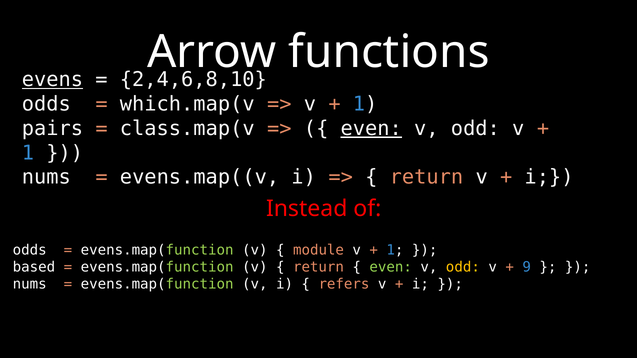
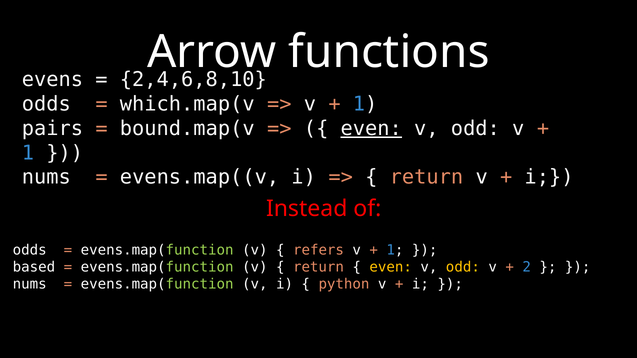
evens underline: present -> none (52, 80)
class.map(v: class.map(v -> bound.map(v (187, 129)
module: module -> refers (319, 250)
even colour: light green -> yellow (391, 267)
9: 9 -> 2 (527, 267)
refers: refers -> python (344, 284)
